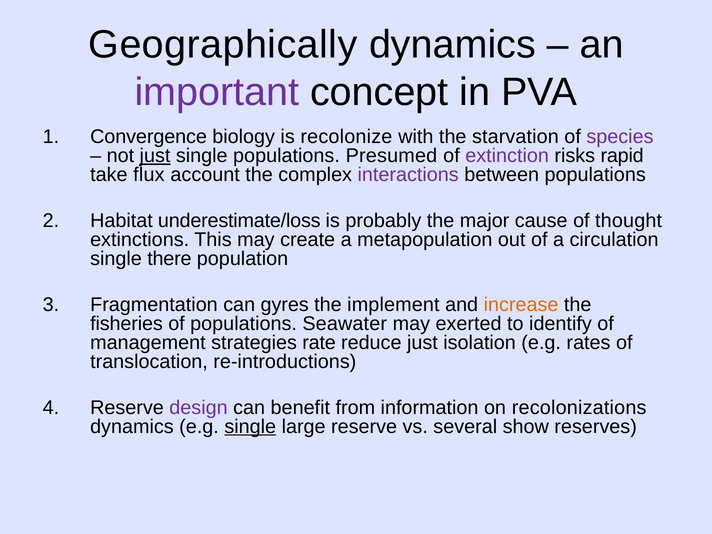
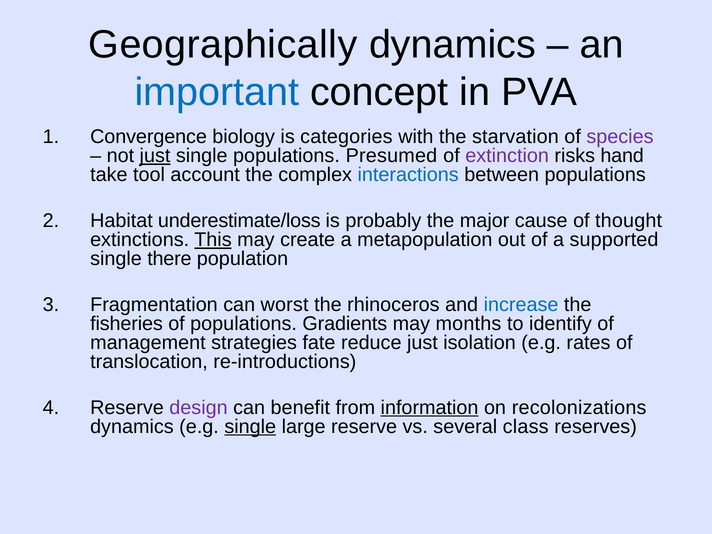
important colour: purple -> blue (217, 92)
recolonize: recolonize -> categories (346, 137)
rapid: rapid -> hand (622, 156)
flux: flux -> tool (149, 175)
interactions colour: purple -> blue (408, 175)
This underline: none -> present (213, 240)
circulation: circulation -> supported (614, 240)
gyres: gyres -> worst (285, 305)
implement: implement -> rhinoceros (393, 305)
increase colour: orange -> blue (521, 305)
Seawater: Seawater -> Gradients (345, 324)
exerted: exerted -> months (468, 324)
rate: rate -> fate (319, 343)
information underline: none -> present (430, 408)
show: show -> class (526, 427)
